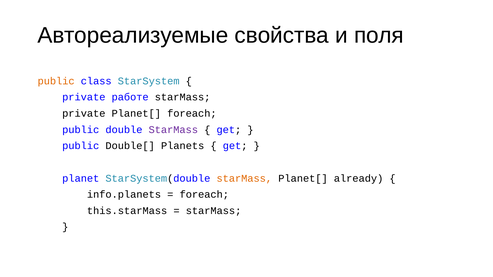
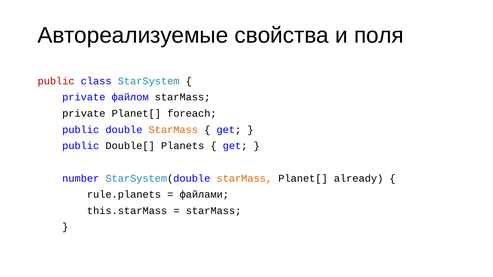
public colour: orange -> red (56, 81)
работе: работе -> файлом (130, 97)
StarMass colour: purple -> orange (173, 130)
planet: planet -> number (81, 178)
info.planets: info.planets -> rule.planets (124, 195)
foreach: foreach -> файлами (204, 195)
